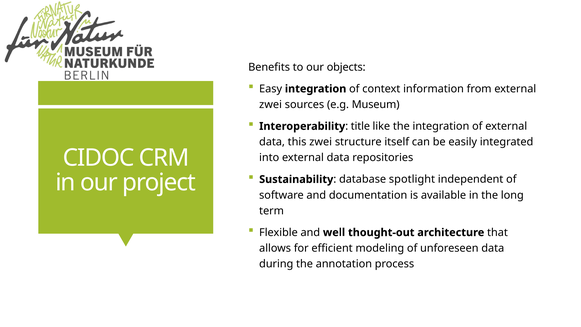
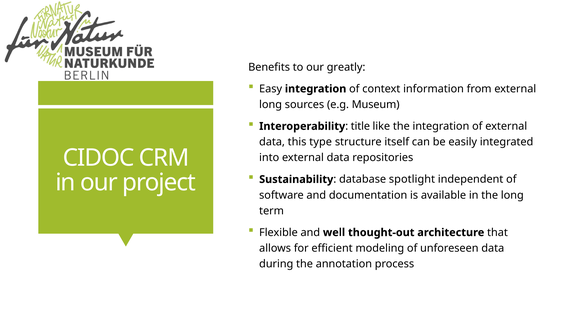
objects: objects -> greatly (346, 67)
zwei: zwei -> long (271, 104)
this zwei: zwei -> type (321, 142)
